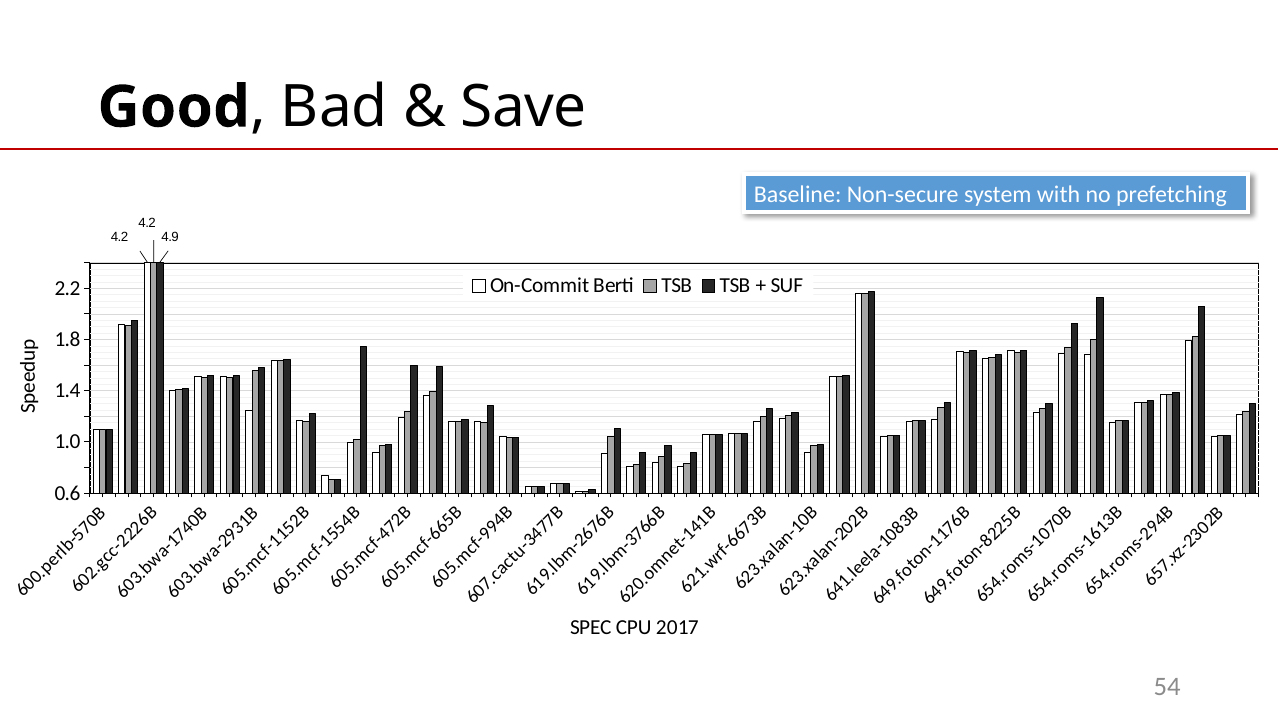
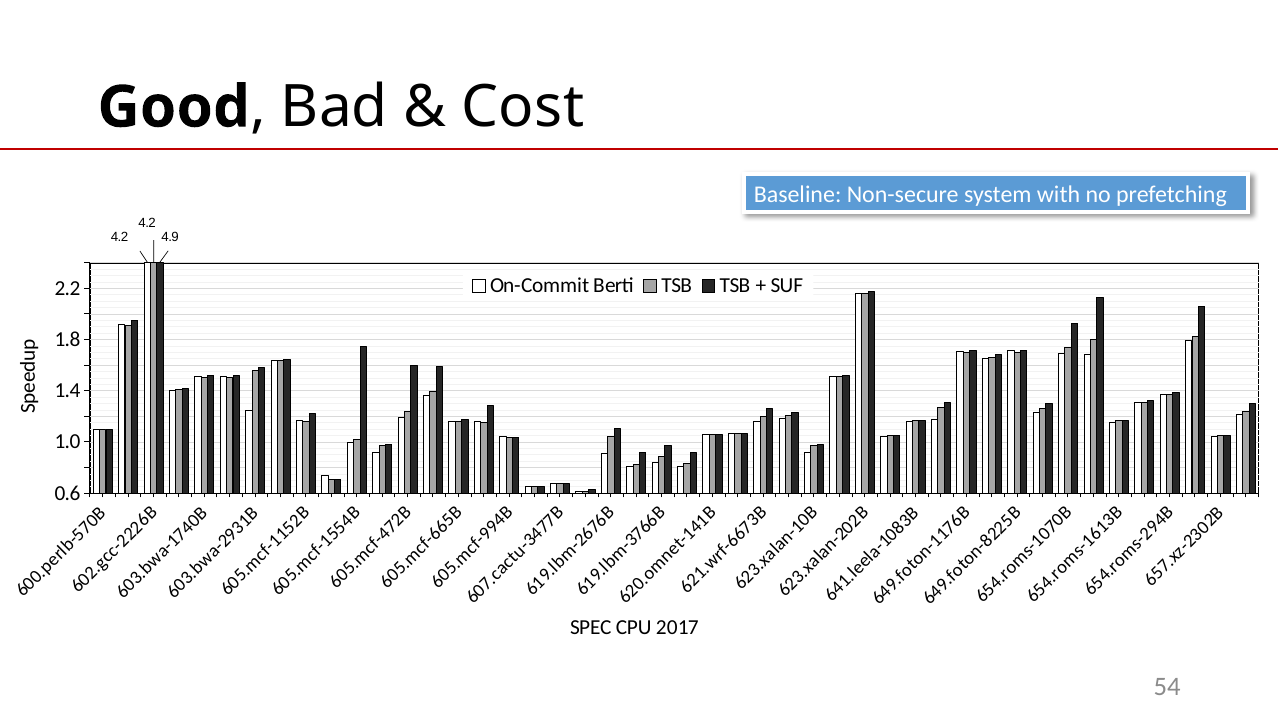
Save: Save -> Cost (523, 107)
